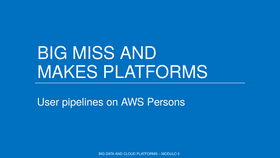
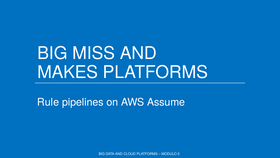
User: User -> Rule (48, 102)
Persons: Persons -> Assume (166, 102)
